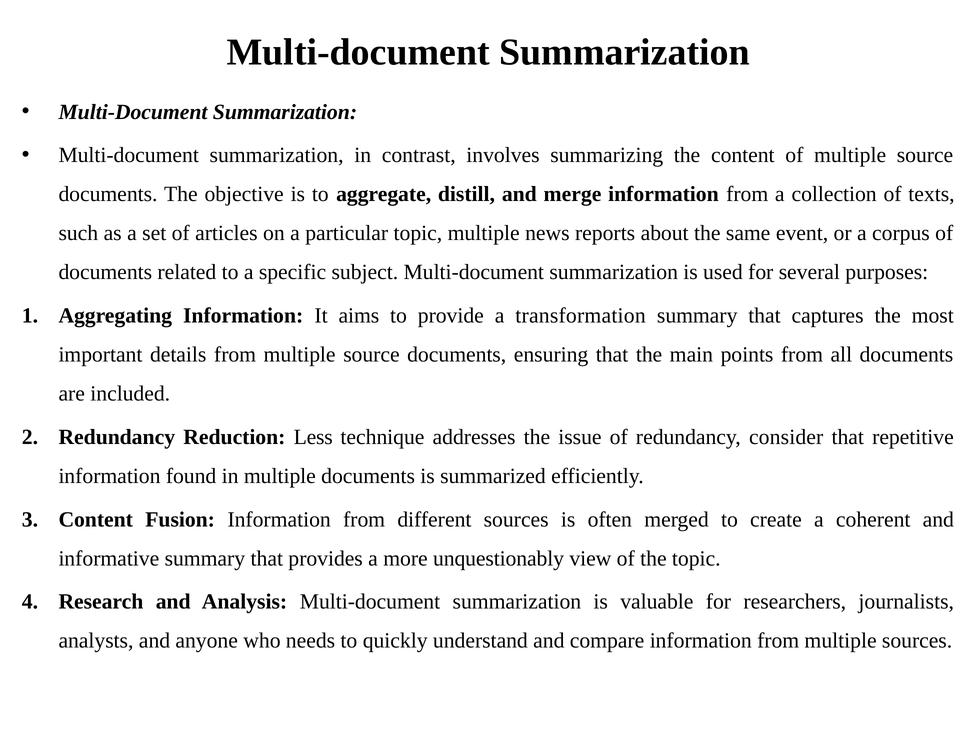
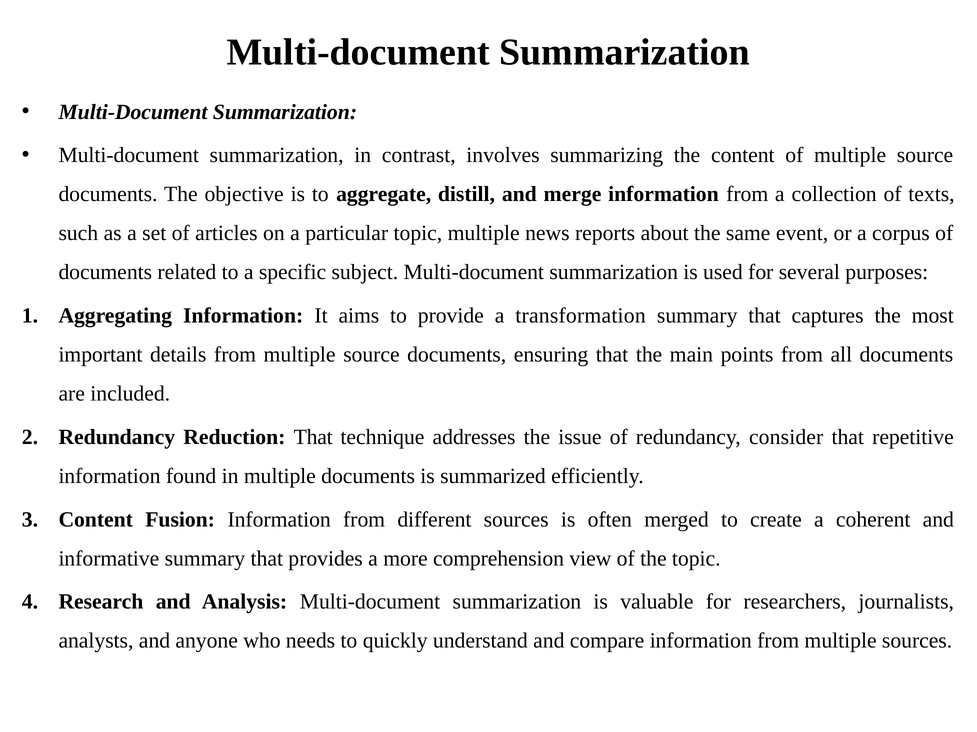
Reduction Less: Less -> That (313, 437)
unquestionably: unquestionably -> comprehension (499, 559)
